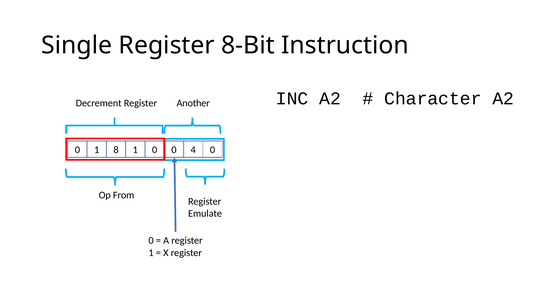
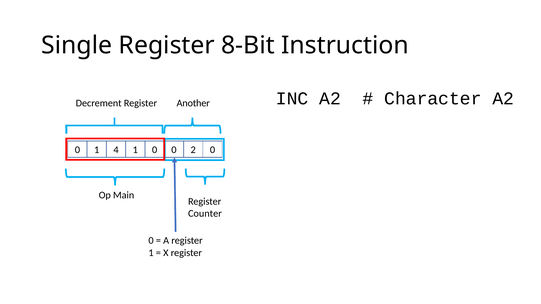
8: 8 -> 4 (116, 150)
4: 4 -> 2 (193, 150)
From: From -> Main (124, 195)
Emulate: Emulate -> Counter (205, 214)
